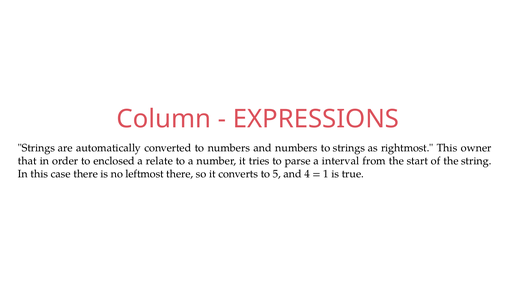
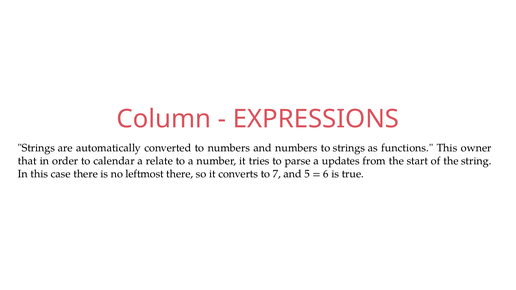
rightmost: rightmost -> functions (407, 148)
enclosed: enclosed -> calendar (114, 161)
interval: interval -> updates (341, 161)
5: 5 -> 7 (277, 174)
4: 4 -> 5 (307, 174)
1: 1 -> 6 (326, 174)
